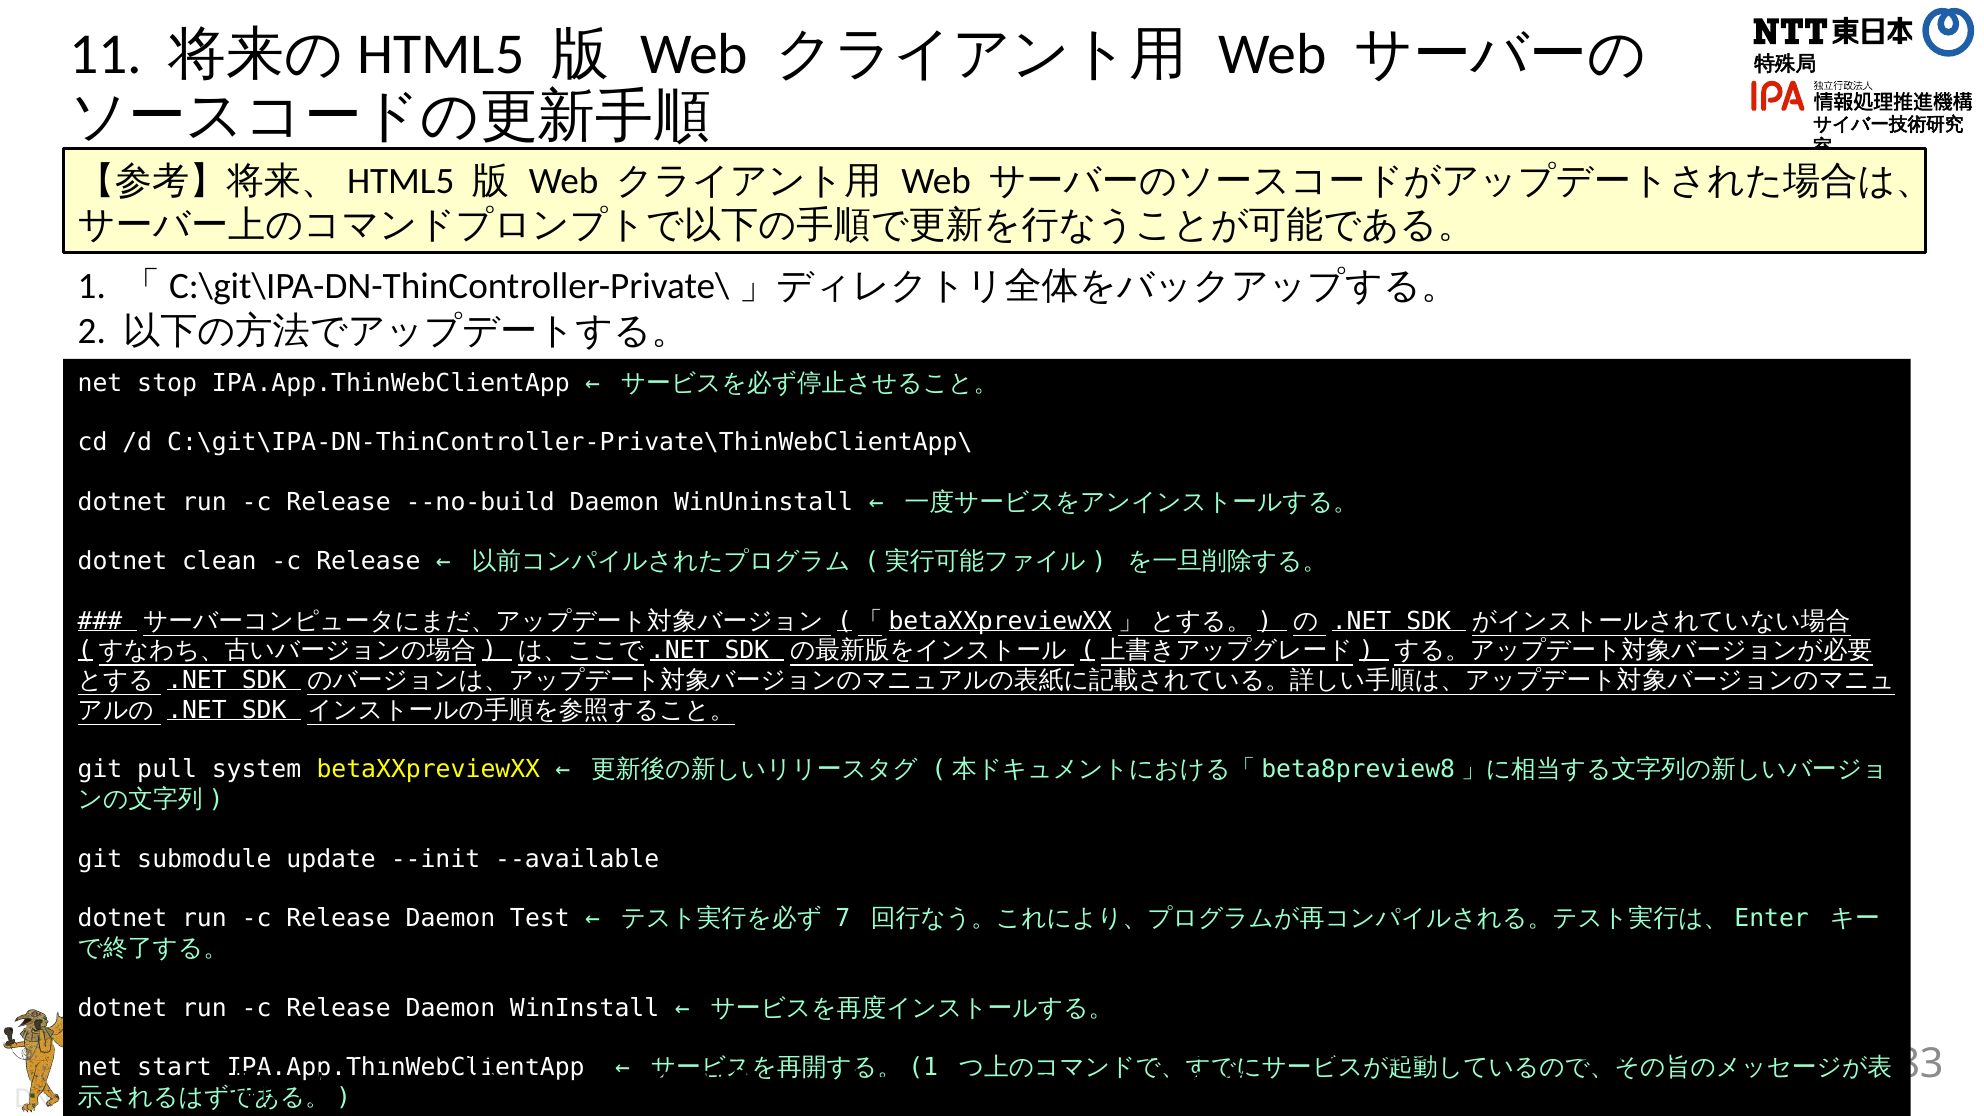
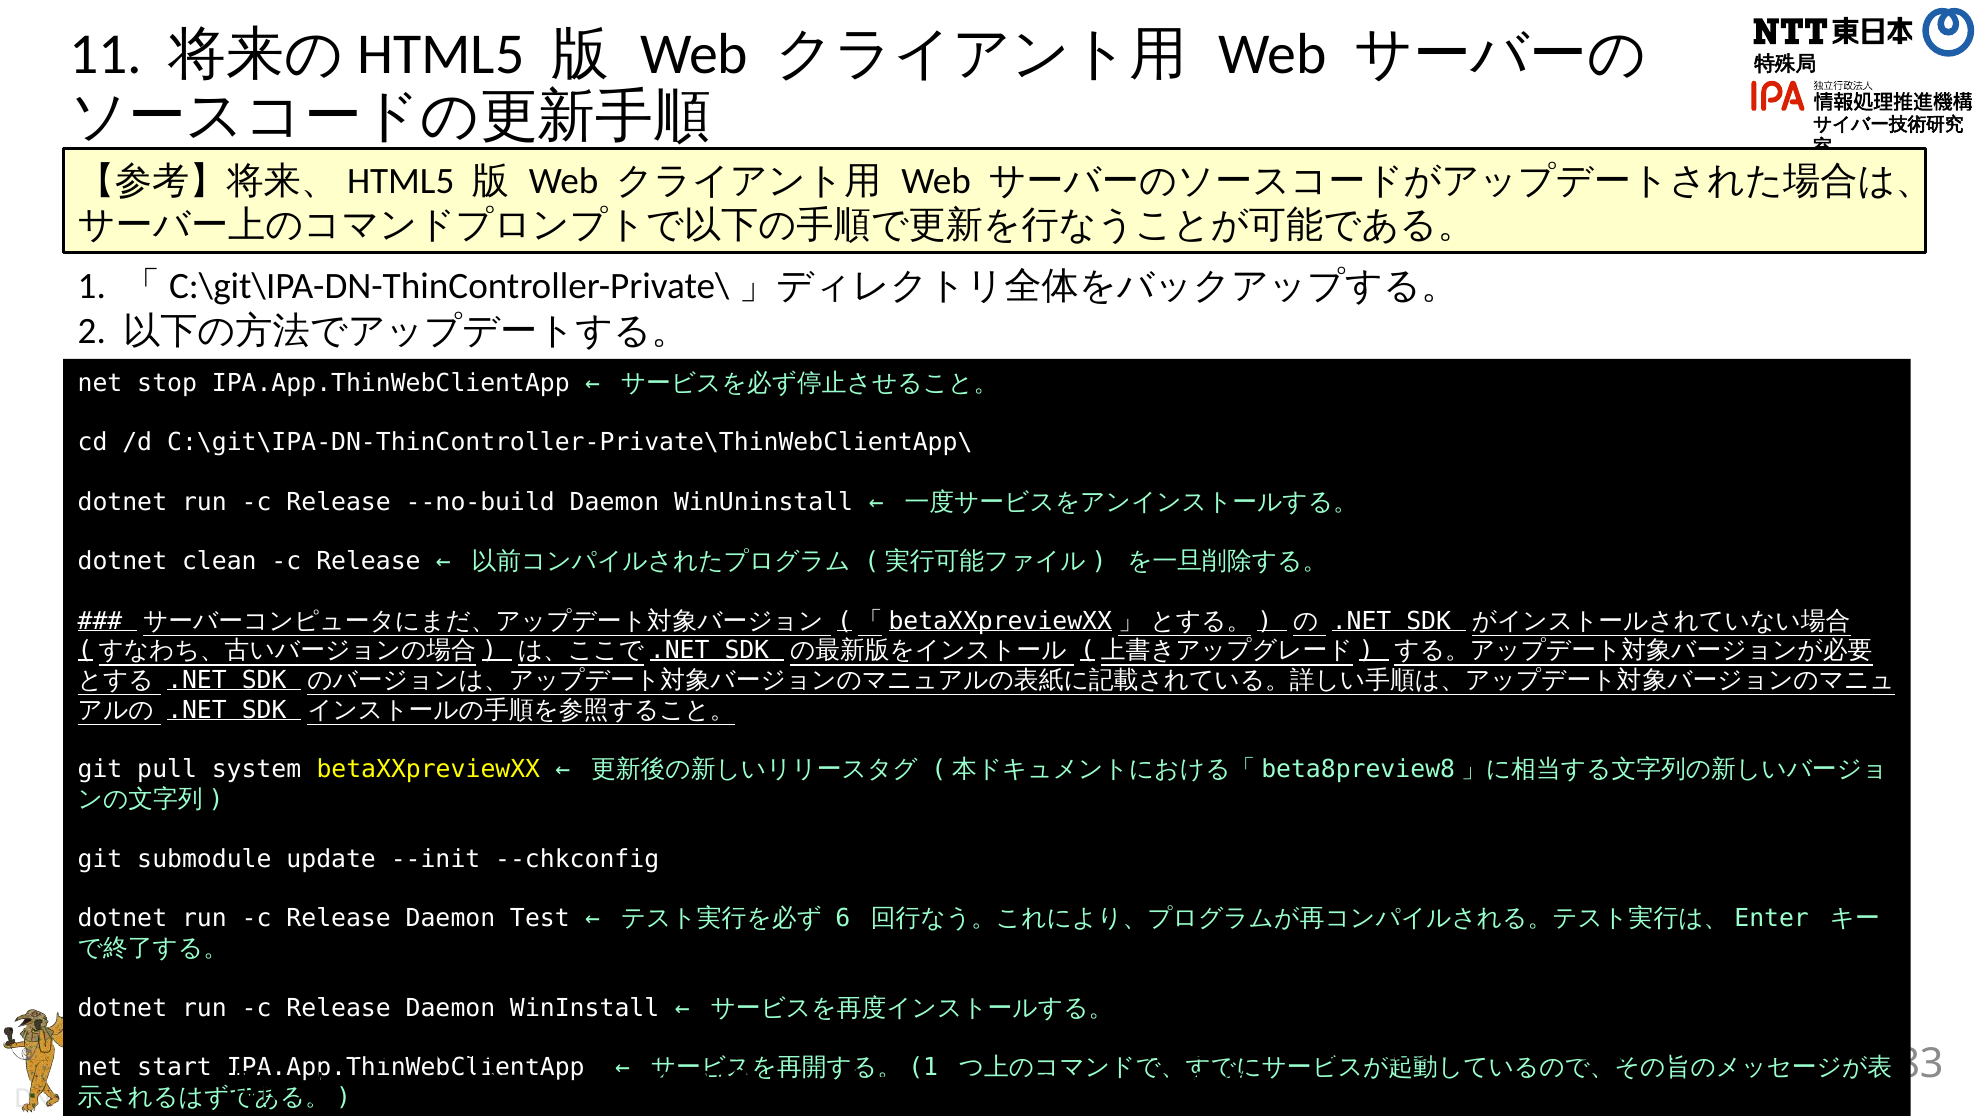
--available: --available -> --chkconfig (577, 859)
7: 7 -> 6 (843, 919)
